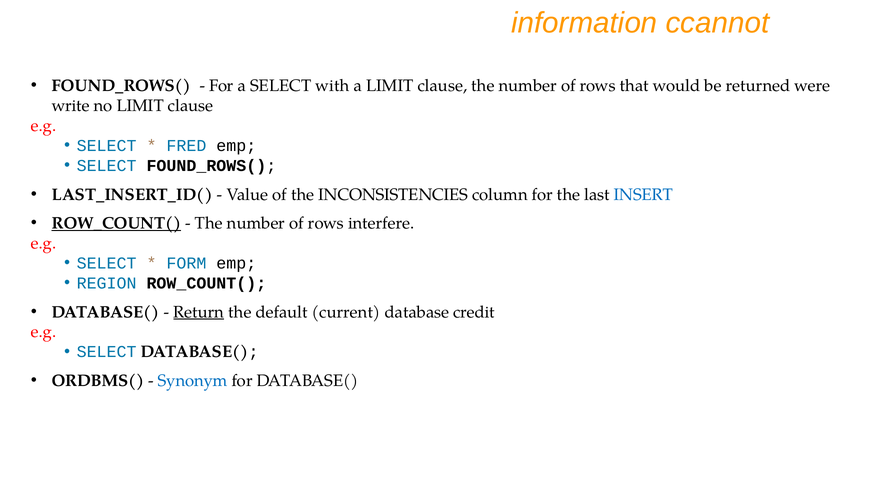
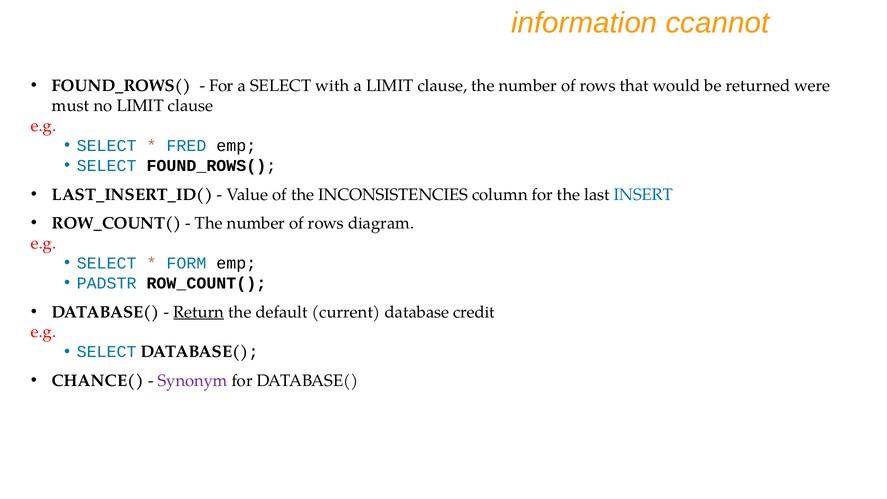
write: write -> must (71, 106)
ROW_COUNT( underline: present -> none (117, 223)
interfere: interfere -> diagram (381, 223)
REGION: REGION -> PADSTR (107, 283)
ORDBMS(: ORDBMS( -> CHANCE( (98, 381)
Synonym colour: blue -> purple (193, 381)
